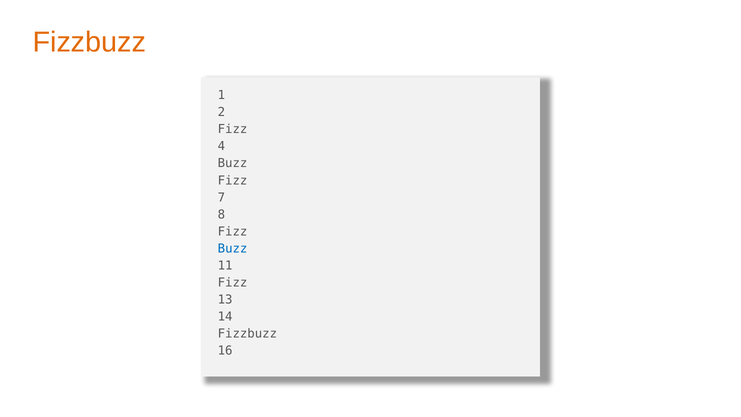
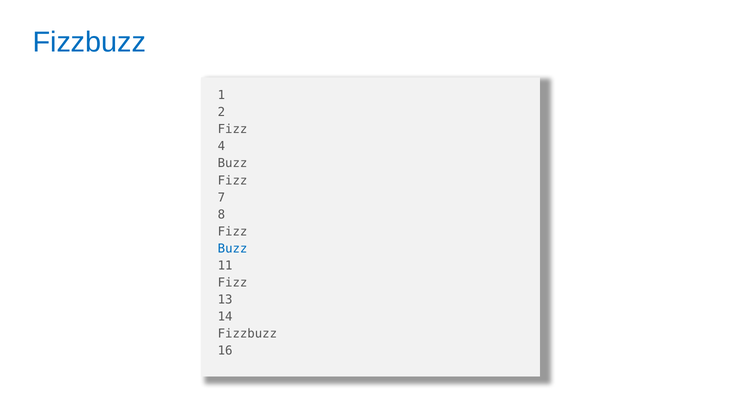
Fizzbuzz colour: orange -> blue (89, 42)
